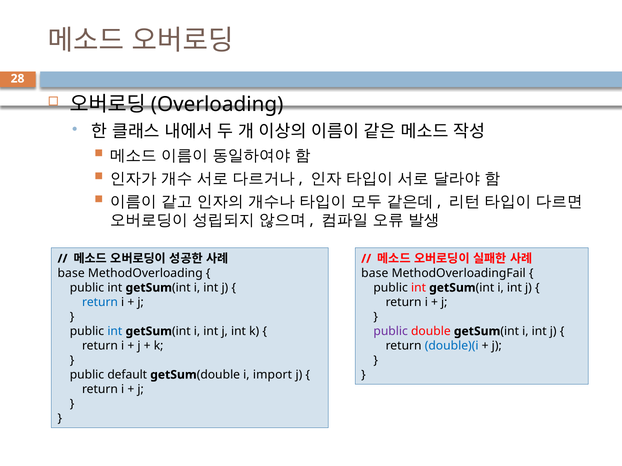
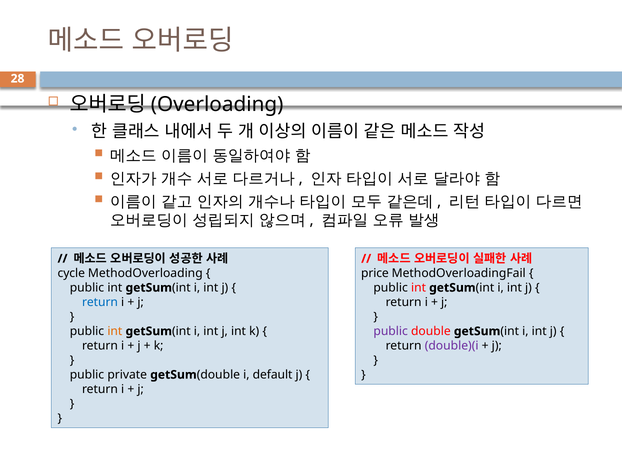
base: base -> cycle (71, 273)
base: base -> price (375, 274)
int colour: blue -> orange (115, 332)
double)(i colour: blue -> purple (452, 346)
default: default -> private (127, 375)
import: import -> default (273, 375)
